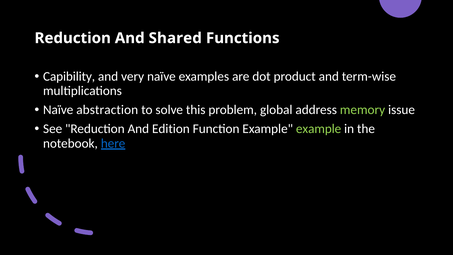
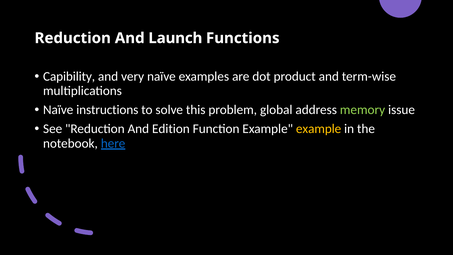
Shared: Shared -> Launch (175, 38)
abstraction: abstraction -> instructions (107, 110)
example colour: light green -> yellow (319, 129)
